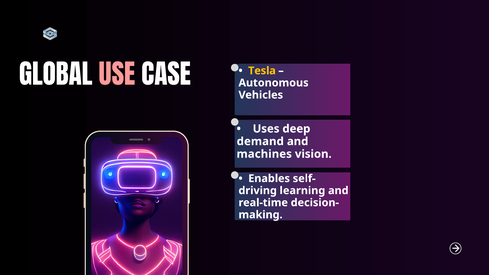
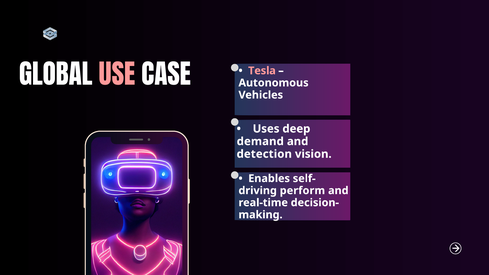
Tesla colour: yellow -> pink (262, 71)
machines: machines -> detection (264, 154)
learning: learning -> perform (302, 191)
